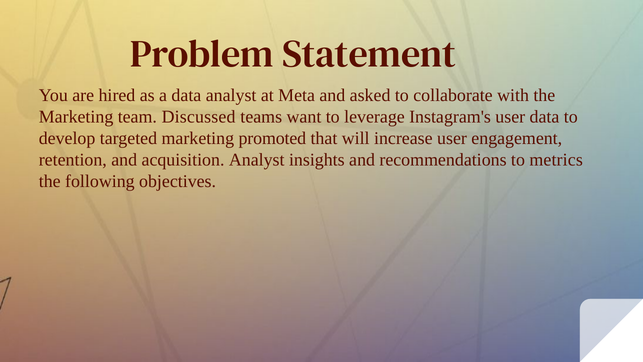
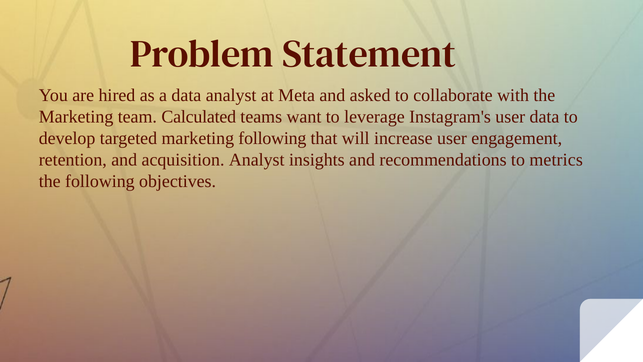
Discussed: Discussed -> Calculated (199, 117)
marketing promoted: promoted -> following (272, 138)
